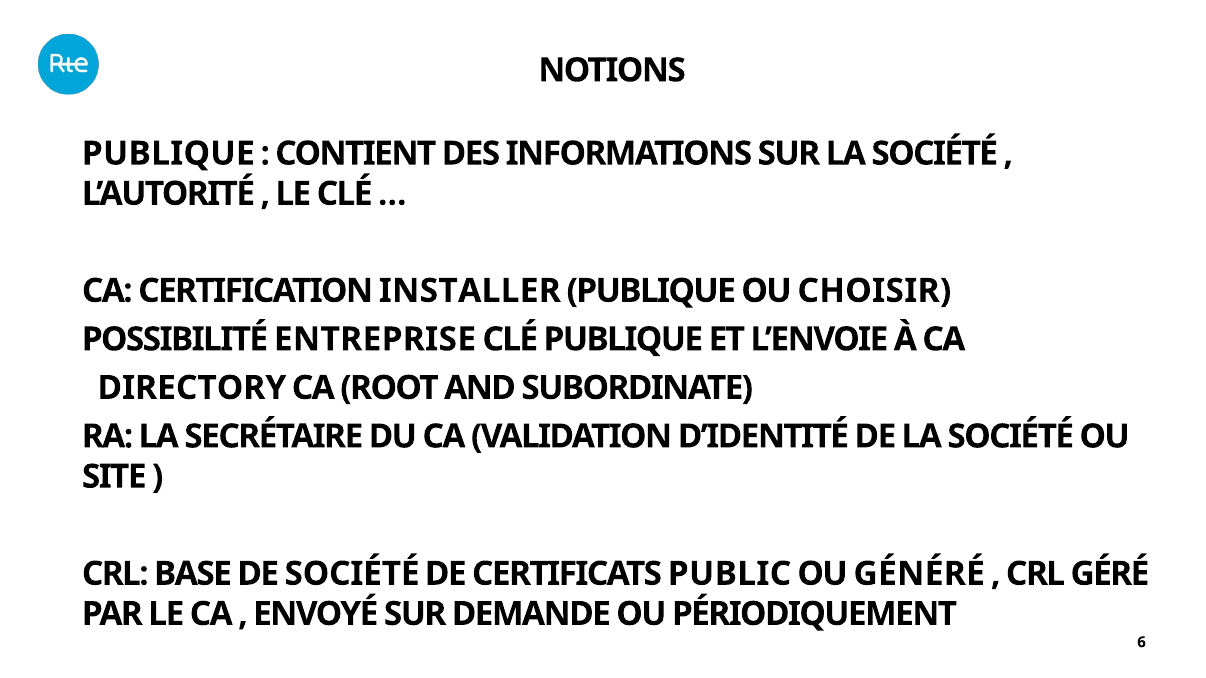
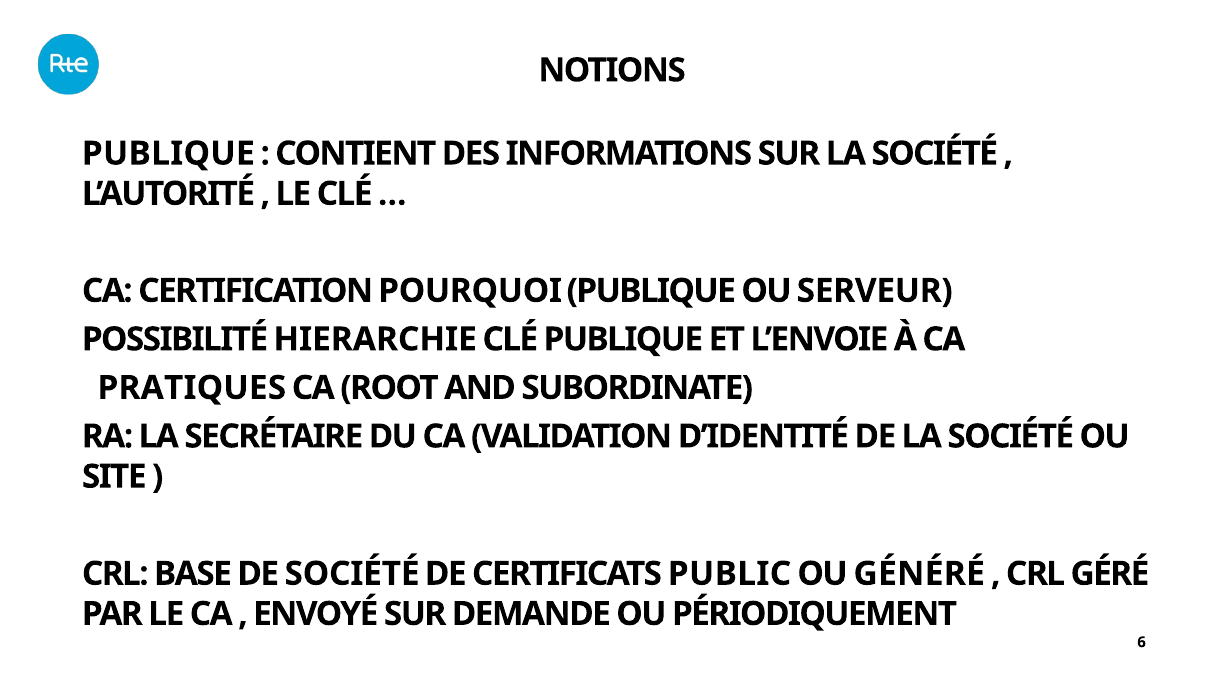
INSTALLER: INSTALLER -> POURQUOI (470, 291)
CHOISIR: CHOISIR -> SERVEUR (875, 291)
ENTREPRISE: ENTREPRISE -> HIERARCHIE (375, 340)
DIRECTORY: DIRECTORY -> PRATIQUES (192, 388)
